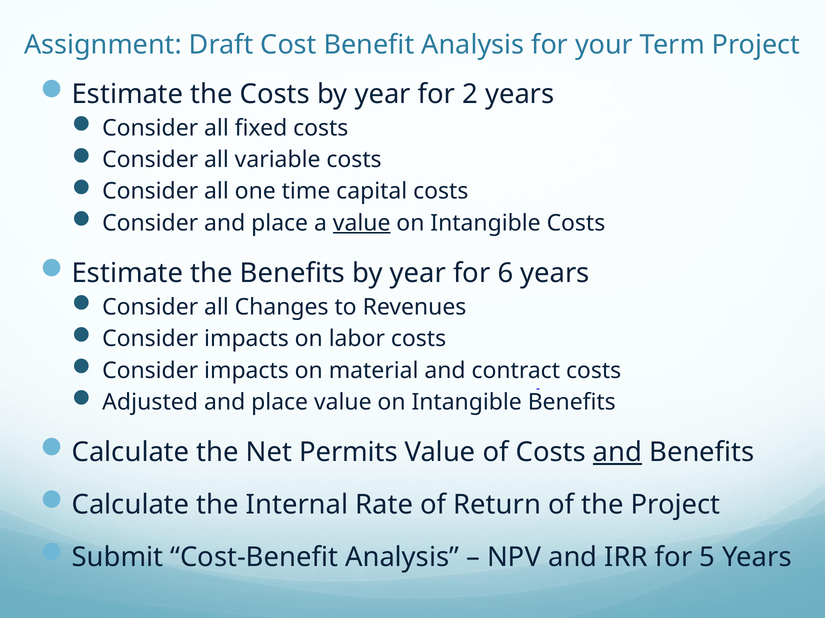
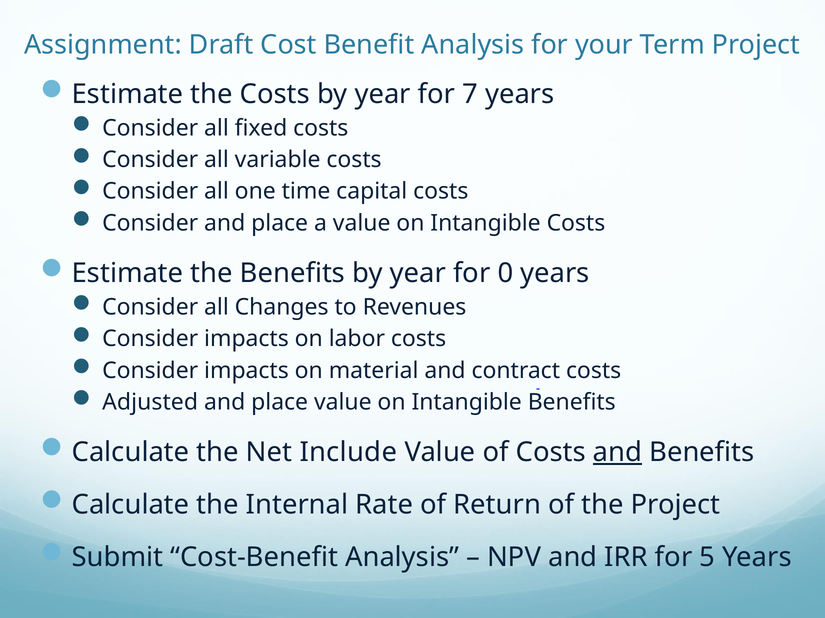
2: 2 -> 7 (470, 94)
value underline: present -> none (362, 223)
6: 6 -> 0 (505, 273)
Permits: Permits -> Include (348, 453)
